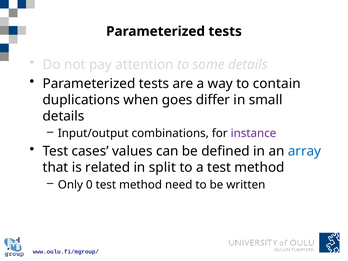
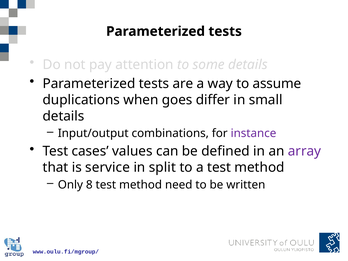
contain: contain -> assume (277, 84)
array colour: blue -> purple (304, 151)
related: related -> service (108, 167)
0: 0 -> 8 (89, 185)
